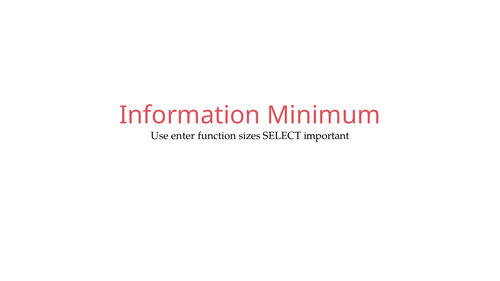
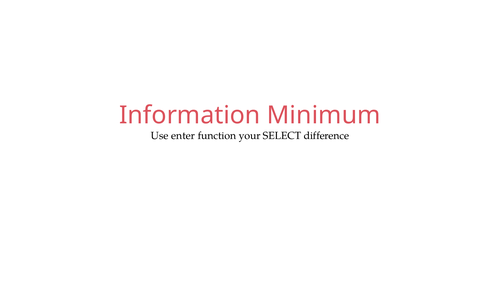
sizes: sizes -> your (250, 136)
important: important -> difference (326, 136)
